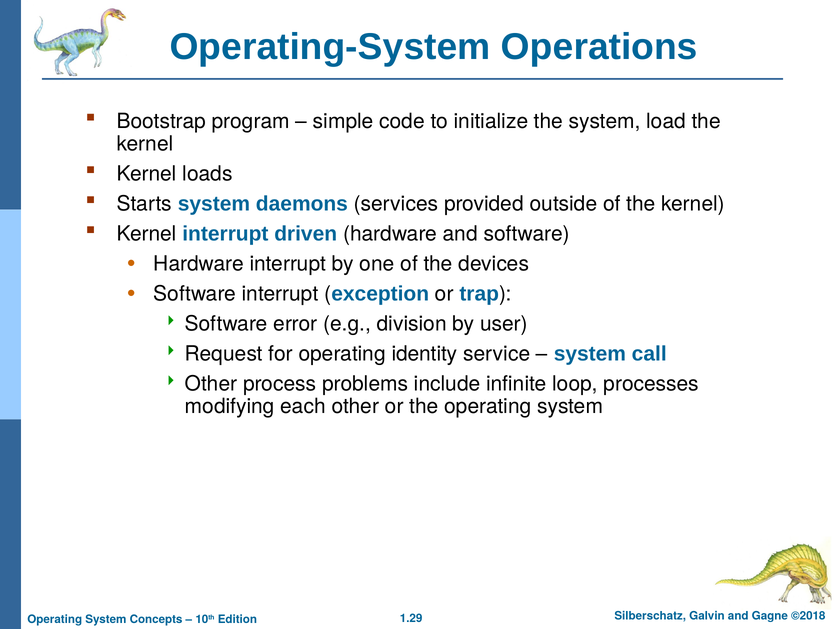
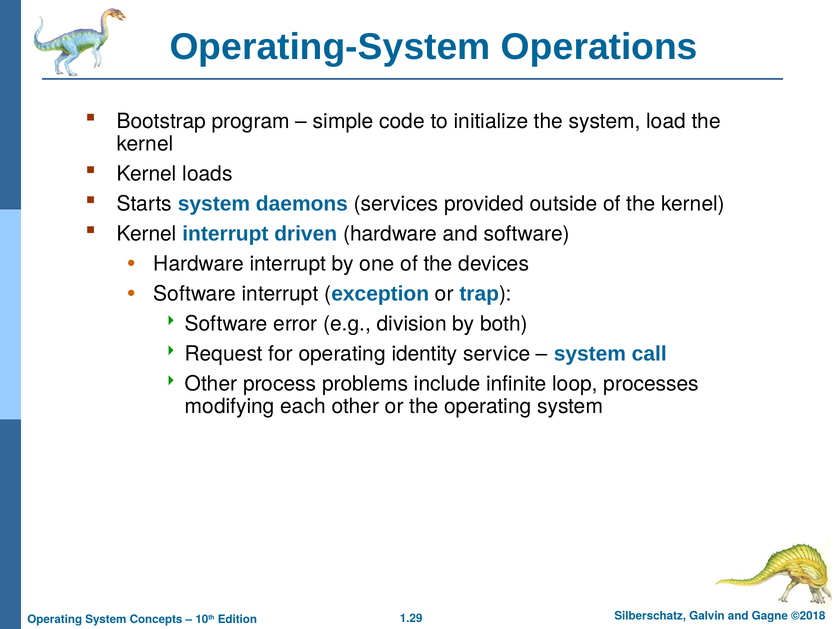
user: user -> both (504, 324)
